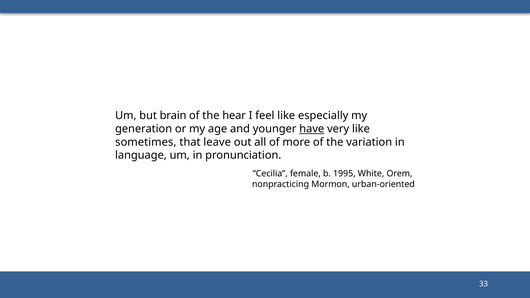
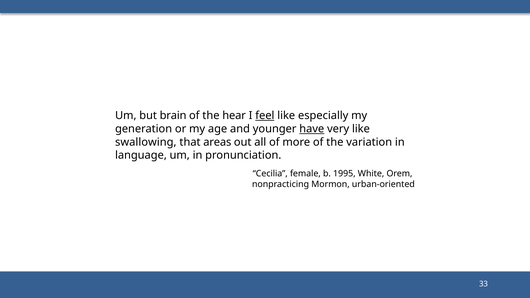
feel underline: none -> present (265, 116)
sometimes: sometimes -> swallowing (146, 142)
leave: leave -> areas (217, 142)
